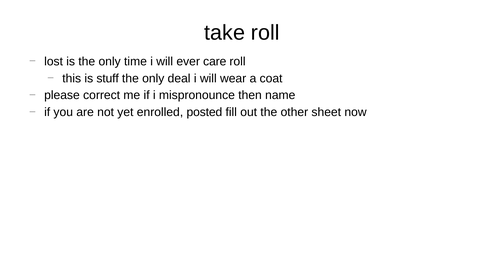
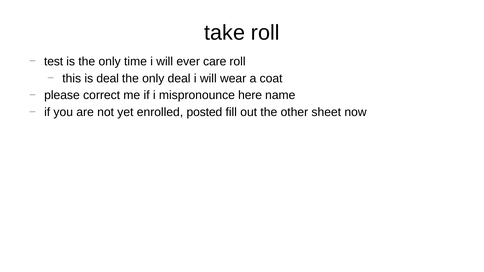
lost: lost -> test (54, 62)
is stuff: stuff -> deal (108, 78)
then: then -> here (250, 95)
